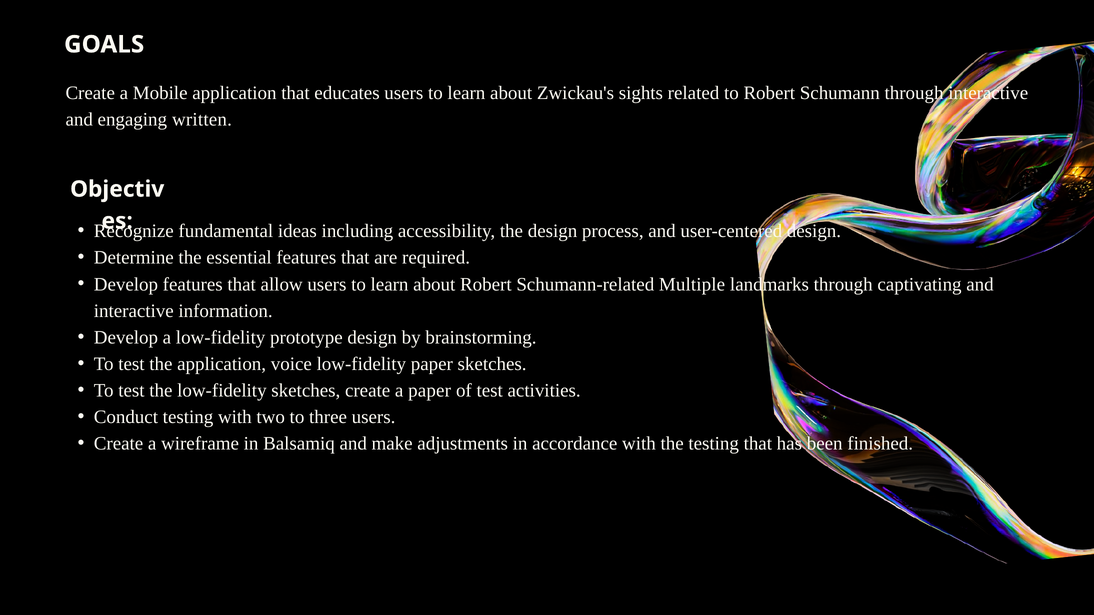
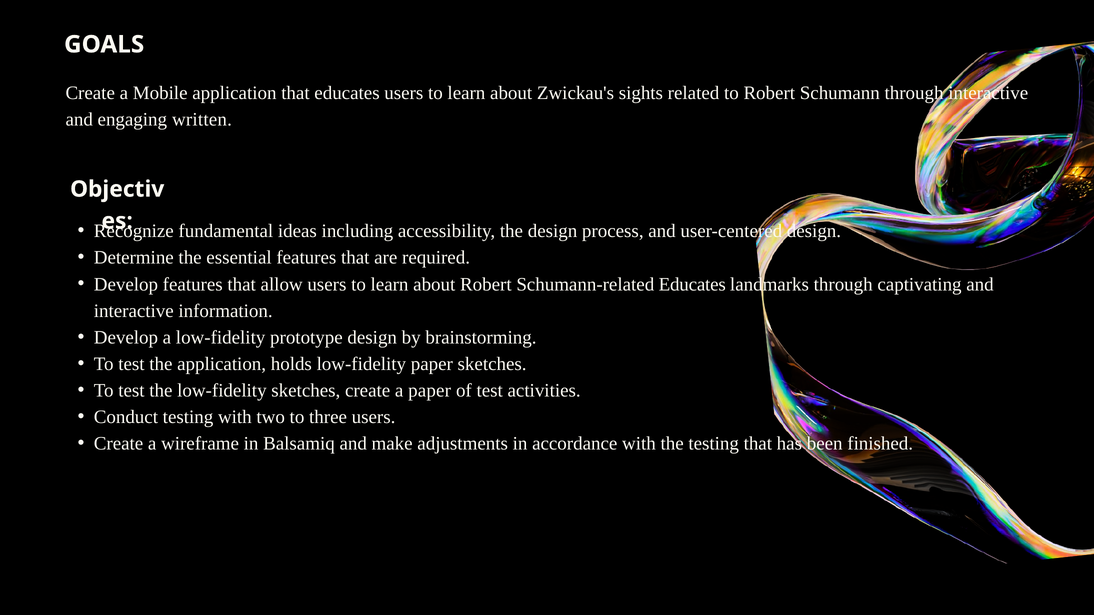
Schumann-related Multiple: Multiple -> Educates (692, 284)
voice: voice -> holds (291, 364)
